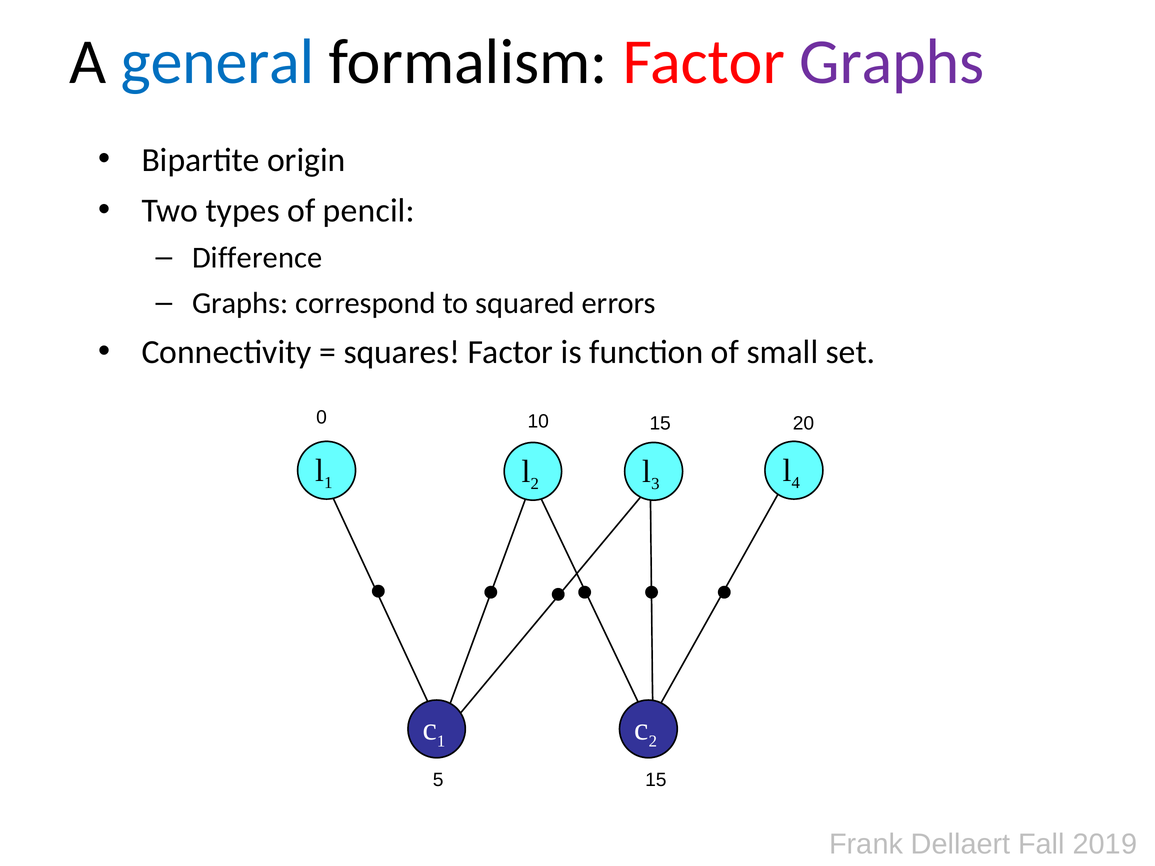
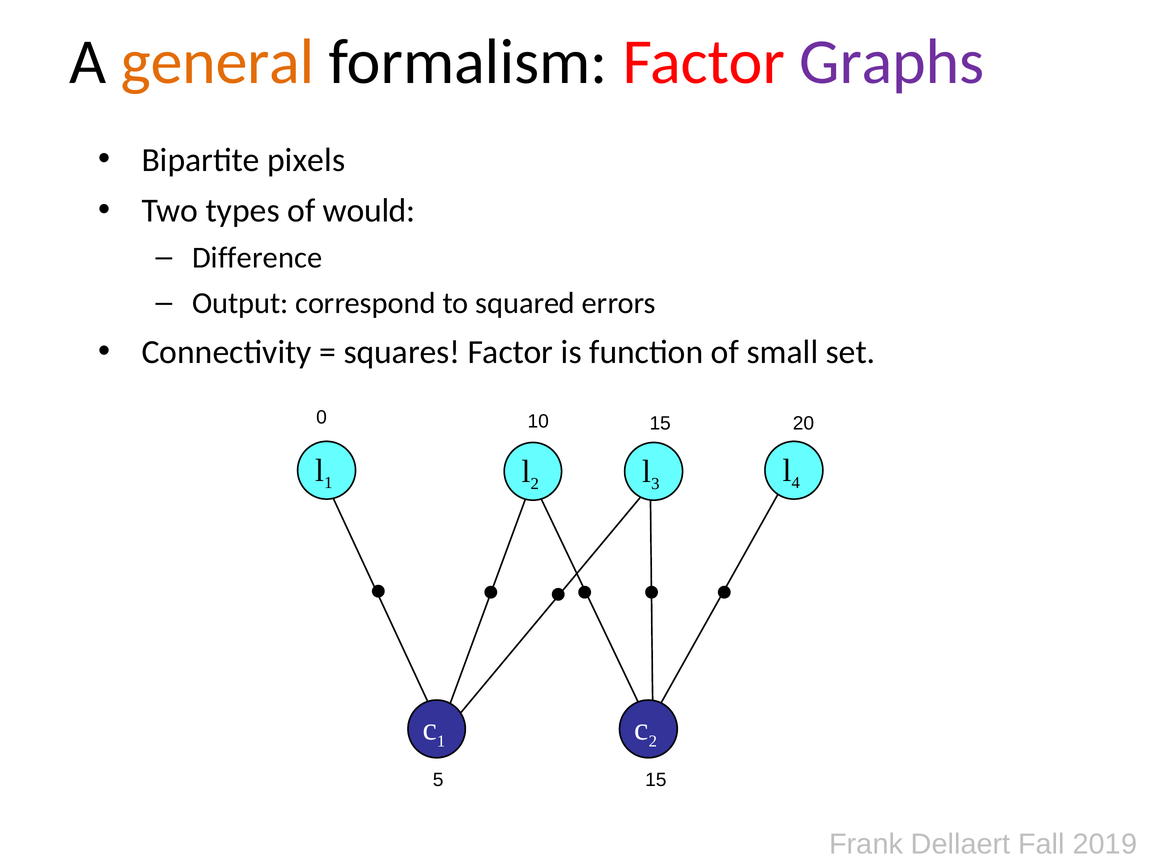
general colour: blue -> orange (218, 62)
origin: origin -> pixels (306, 160)
pencil: pencil -> would (369, 211)
Graphs: Graphs -> Output (240, 303)
